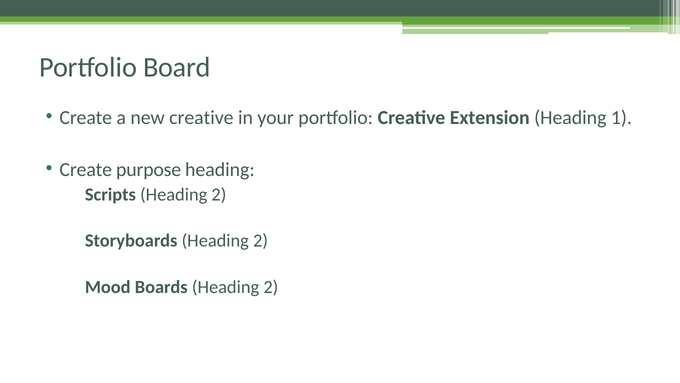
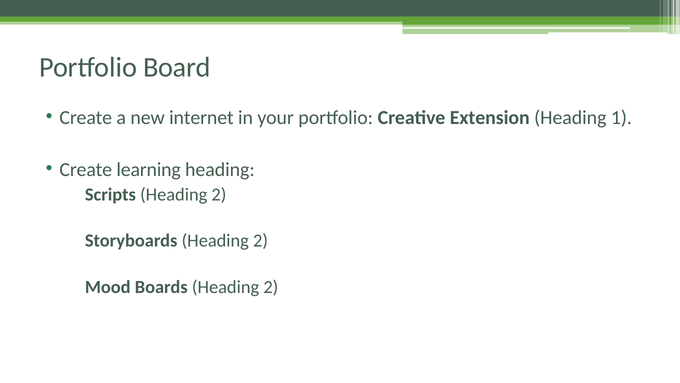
new creative: creative -> internet (201, 117)
purpose: purpose -> learning (149, 169)
